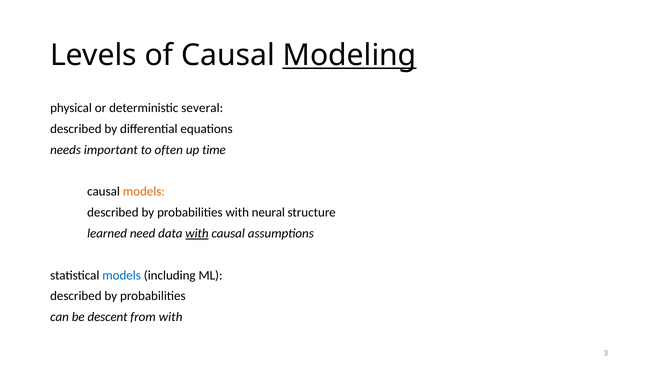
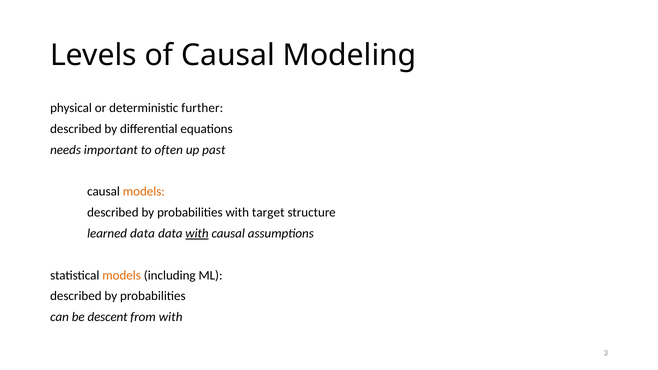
Modeling underline: present -> none (350, 55)
several: several -> further (202, 108)
time: time -> past (214, 150)
neural: neural -> target (268, 213)
learned need: need -> data (143, 233)
models colour: blue -> orange (122, 275)
